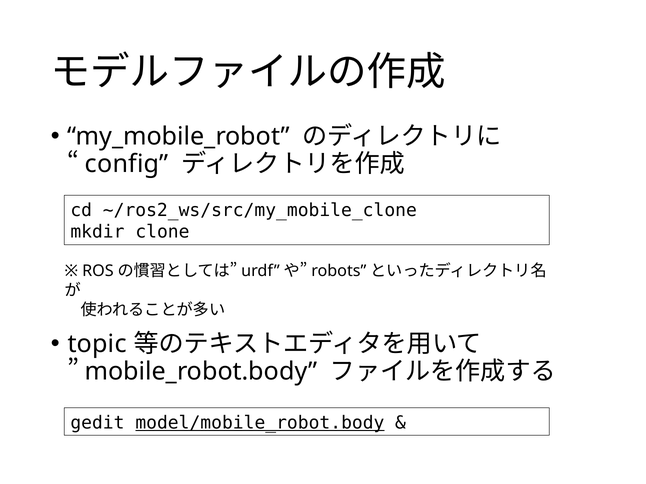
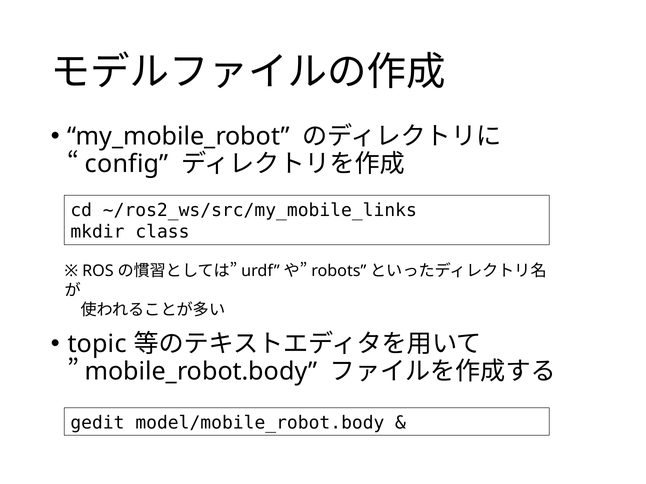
~/ros2_ws/src/my_mobile_clone: ~/ros2_ws/src/my_mobile_clone -> ~/ros2_ws/src/my_mobile_links (260, 211)
clone: clone -> class (162, 232)
model/mobile_robot.body underline: present -> none (260, 423)
